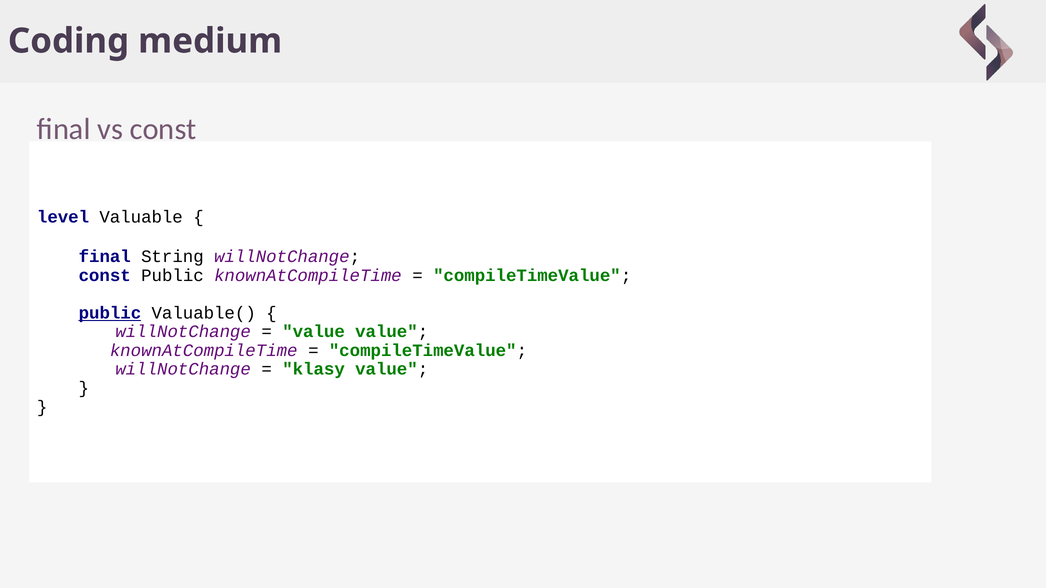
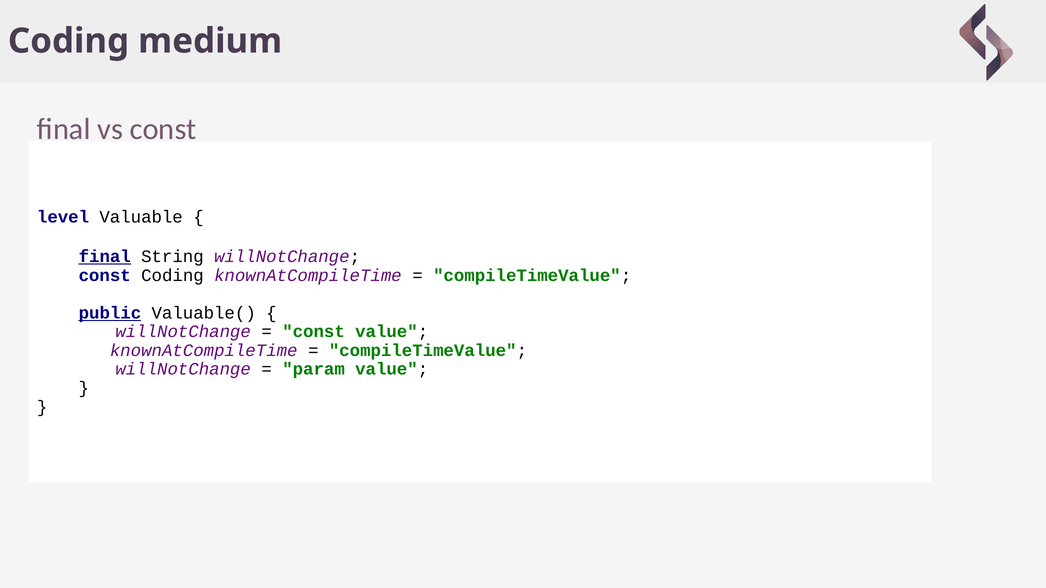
final underline: none -> present (105, 257)
const Public: Public -> Coding (172, 275)
value: value -> const (314, 332)
klasy: klasy -> param (314, 369)
